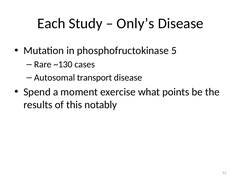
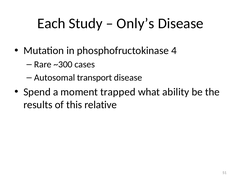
5: 5 -> 4 (174, 51)
~130: ~130 -> ~300 (63, 64)
exercise: exercise -> trapped (118, 92)
points: points -> ability (176, 92)
notably: notably -> relative (101, 105)
